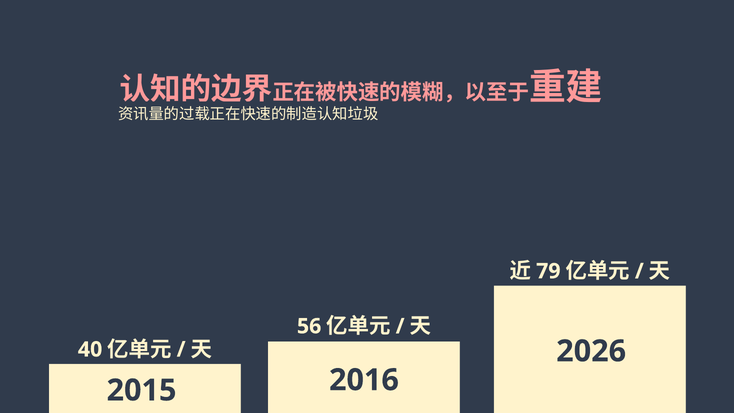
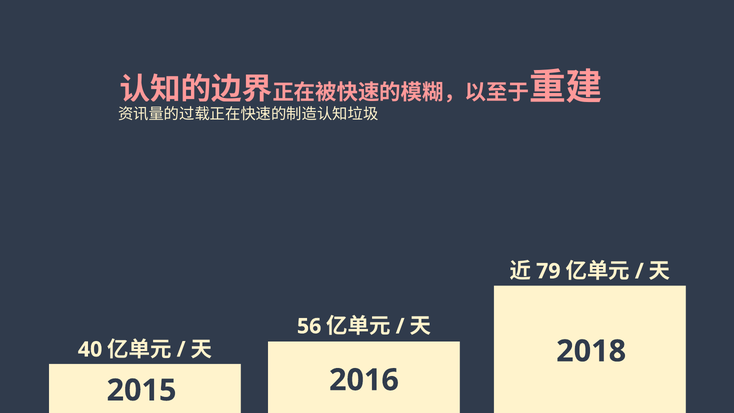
2026: 2026 -> 2018 (591, 351)
